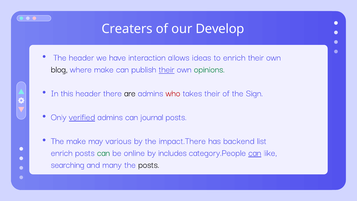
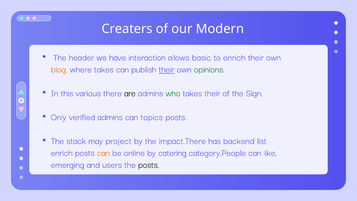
Develop: Develop -> Modern (220, 29)
ideas: ideas -> basic (202, 57)
blog colour: black -> orange (59, 69)
where make: make -> takes (104, 69)
this header: header -> various (88, 93)
who colour: red -> green (173, 93)
verified underline: present -> none (82, 117)
journal: journal -> topics (152, 117)
The make: make -> stack (76, 141)
various: various -> project (118, 141)
can colour: green -> orange (103, 152)
includes: includes -> catering (172, 152)
can underline: present -> none (255, 152)
searching: searching -> emerging (68, 164)
many: many -> users (112, 164)
